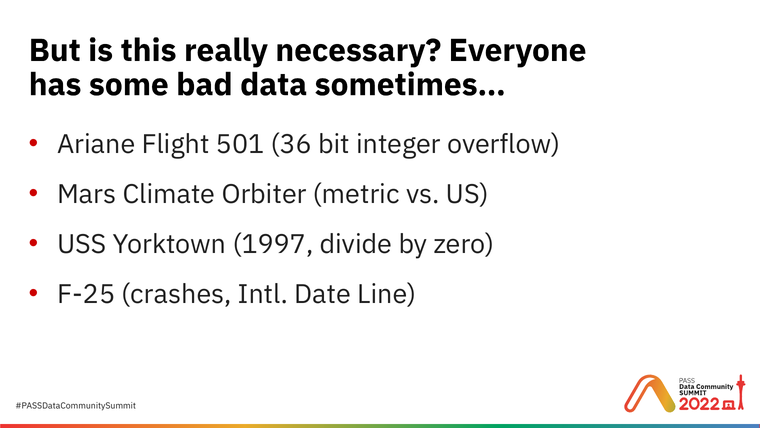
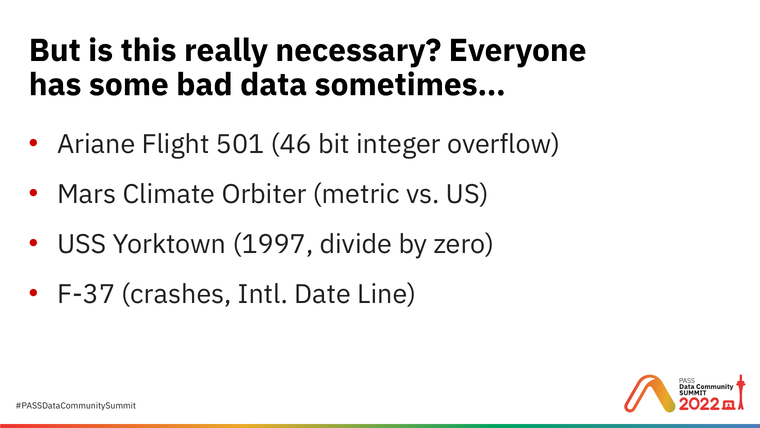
36: 36 -> 46 (291, 144)
F-25: F-25 -> F-37 (86, 294)
